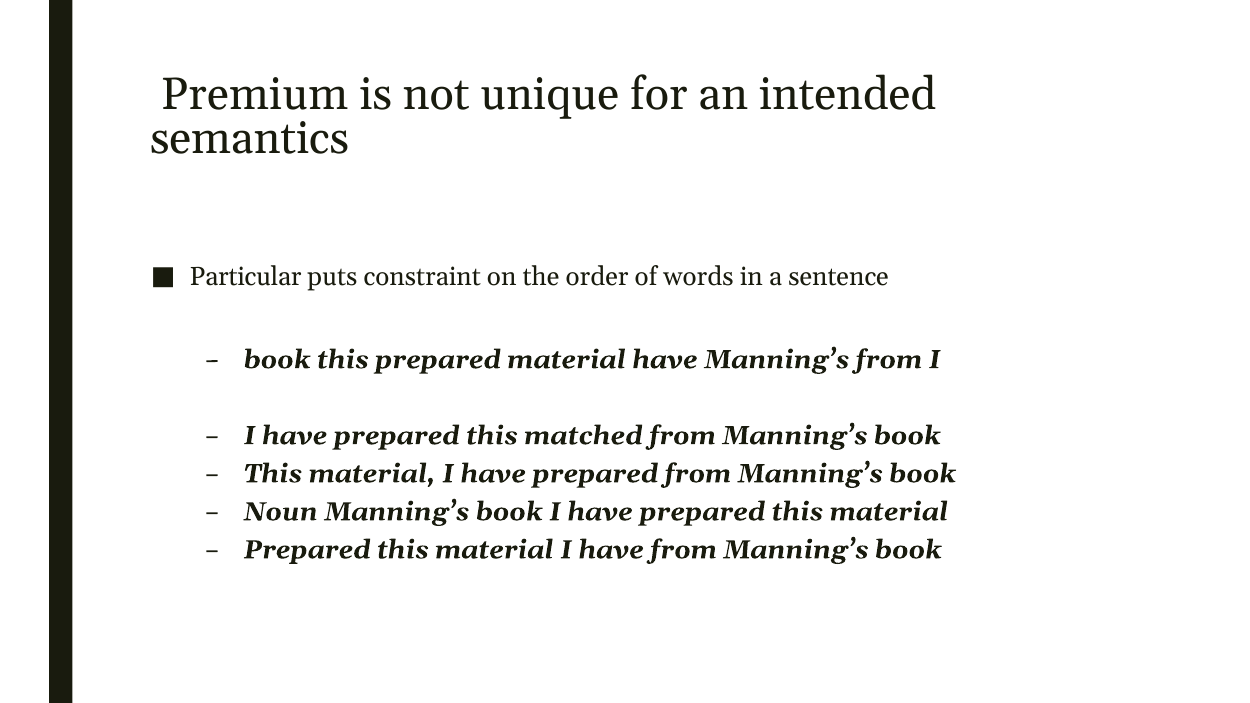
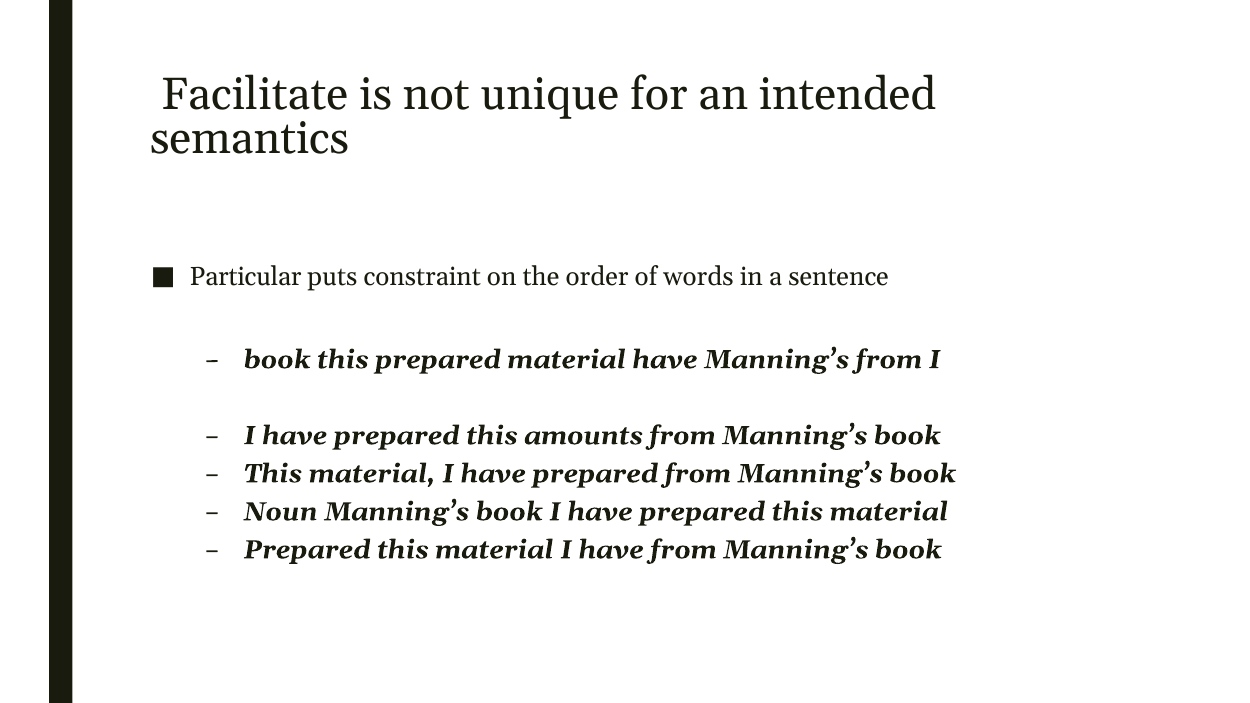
Premium: Premium -> Facilitate (254, 95)
matched: matched -> amounts (583, 436)
